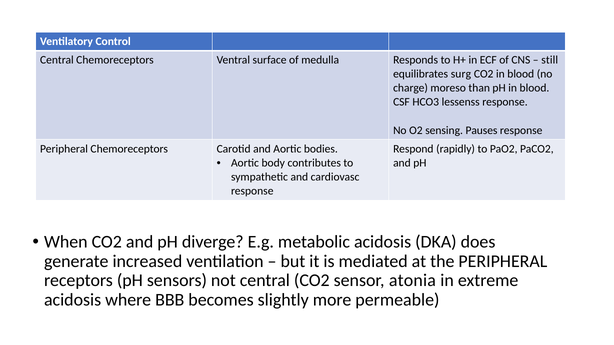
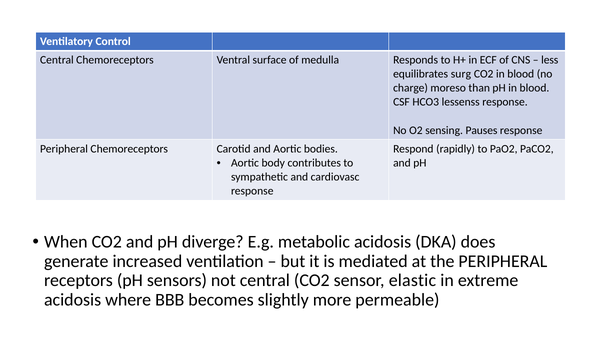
still: still -> less (550, 60)
atonia: atonia -> elastic (412, 281)
